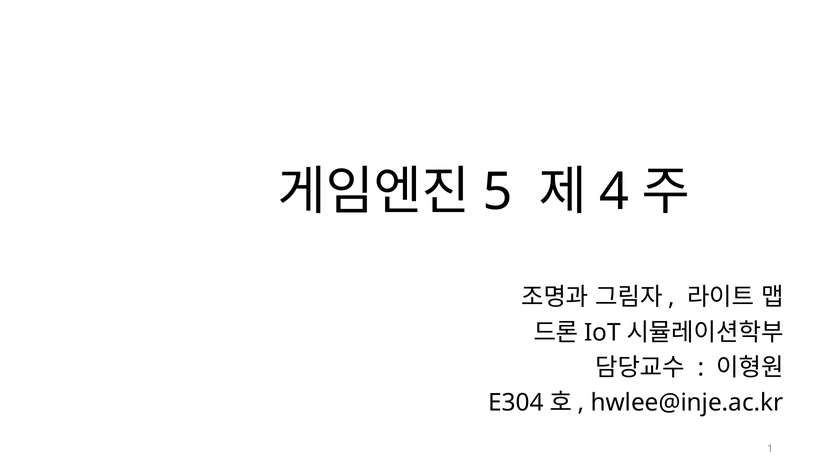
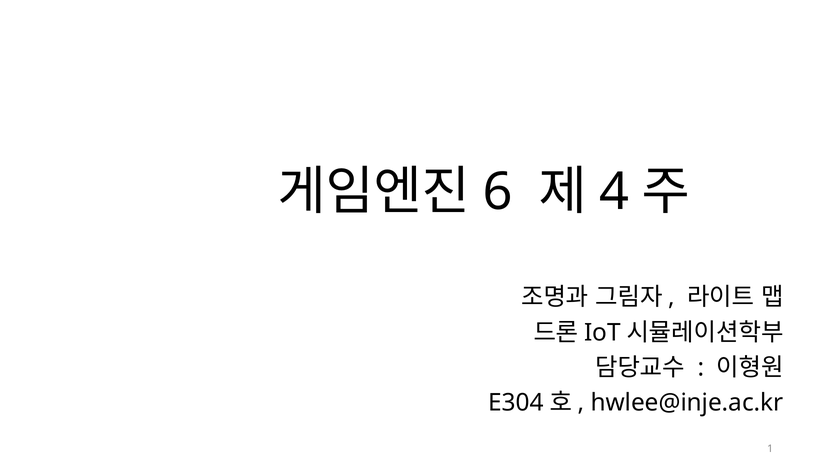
5: 5 -> 6 (498, 192)
